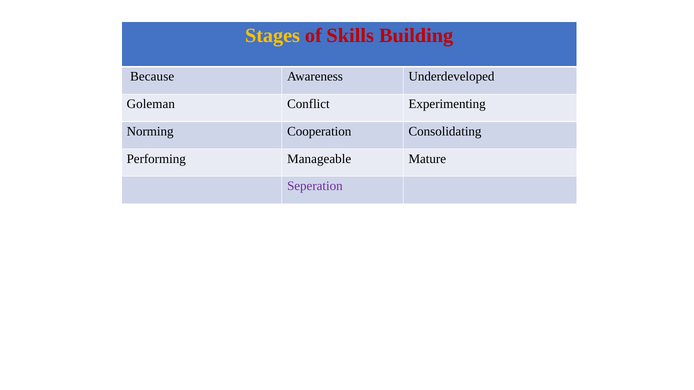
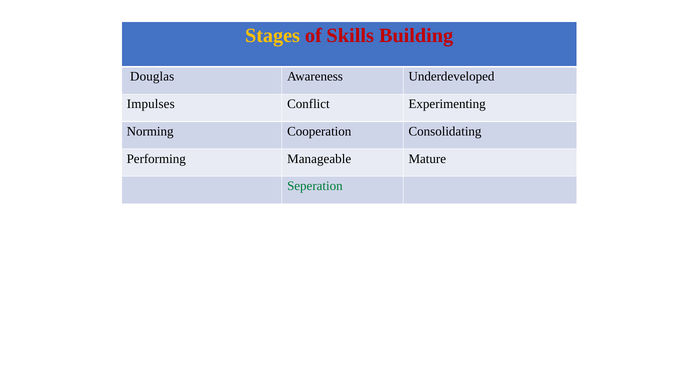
Because: Because -> Douglas (152, 77)
Goleman: Goleman -> Impulses (151, 104)
Seperation colour: purple -> green (315, 186)
